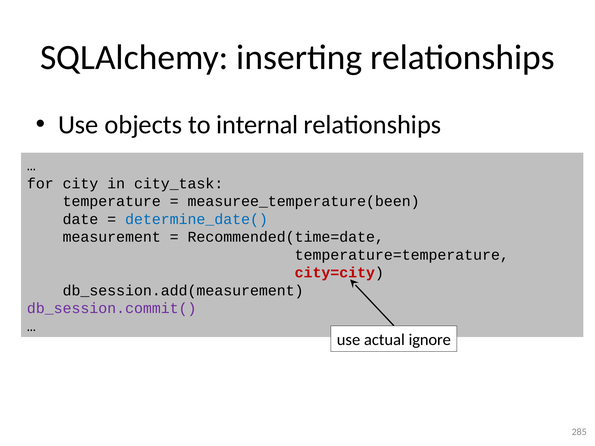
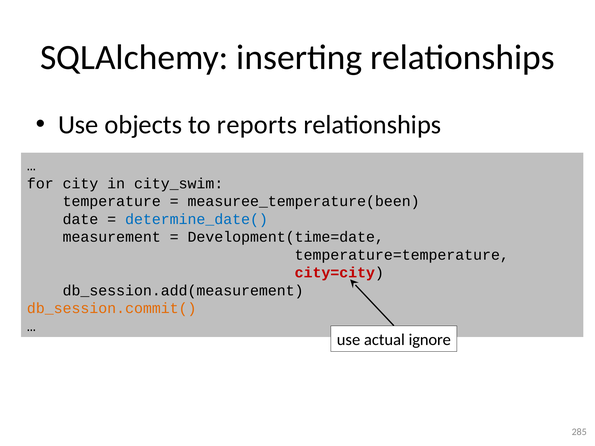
internal: internal -> reports (257, 125)
city_task: city_task -> city_swim (179, 184)
Recommended(time=date: Recommended(time=date -> Development(time=date (286, 237)
db_session.commit( colour: purple -> orange (112, 309)
